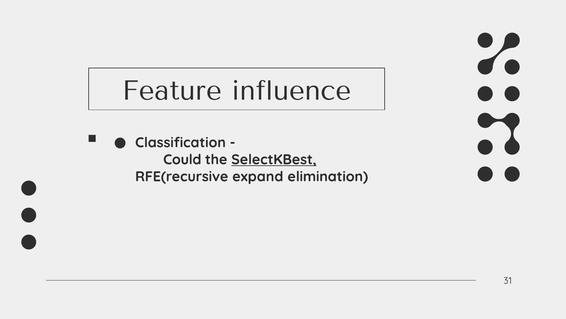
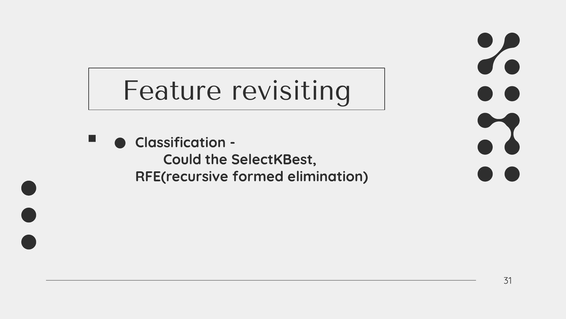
influence: influence -> revisiting (291, 91)
SelectKBest underline: present -> none (274, 159)
expand: expand -> formed (258, 176)
